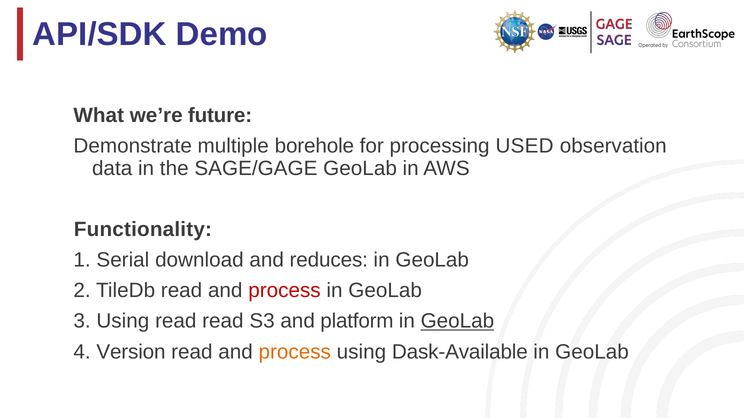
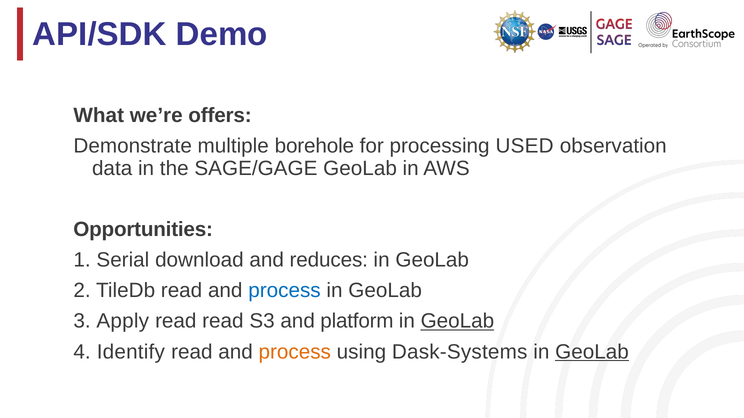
future: future -> offers (220, 116)
Functionality: Functionality -> Opportunities (143, 230)
process colour: red -> blue (284, 291)
3 Using: Using -> Apply (123, 322)
Version: Version -> Identify (131, 352)
Dask-Available: Dask-Available -> Dask-Systems (460, 352)
GeoLab underline: none -> present (592, 352)
